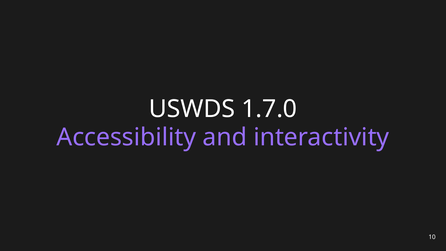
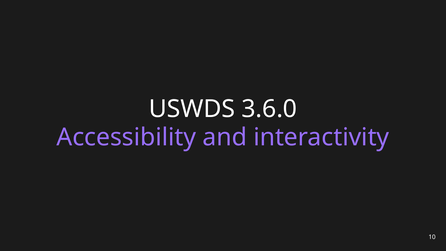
1.7.0: 1.7.0 -> 3.6.0 (269, 109)
